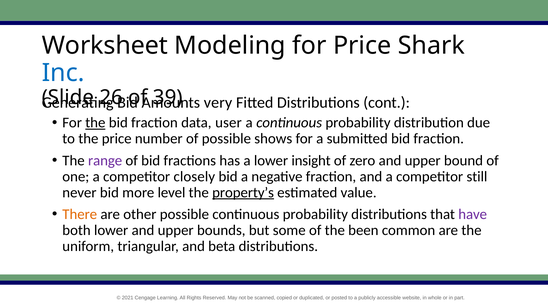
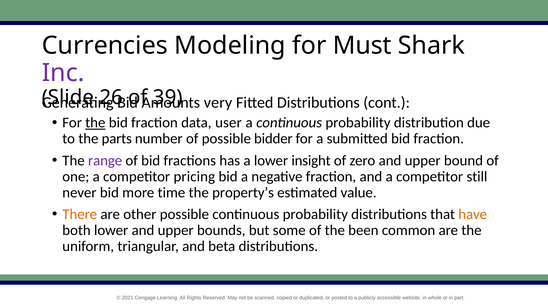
Worksheet: Worksheet -> Currencies (105, 46)
for Price: Price -> Must (362, 46)
Inc colour: blue -> purple (63, 73)
the price: price -> parts (117, 139)
shows: shows -> bidder (273, 139)
closely: closely -> pricing (194, 177)
level: level -> time (171, 193)
property’s underline: present -> none (243, 193)
have colour: purple -> orange (473, 214)
